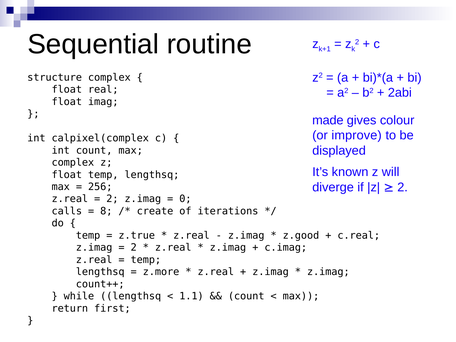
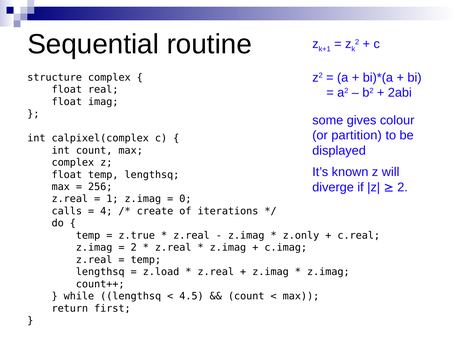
made: made -> some (328, 120)
improve: improve -> partition (357, 135)
2: 2 -> 1 (112, 199)
8: 8 -> 4 (106, 211)
z.good: z.good -> z.only (301, 235)
z.more: z.more -> z.load (161, 272)
1.1: 1.1 -> 4.5 (191, 296)
